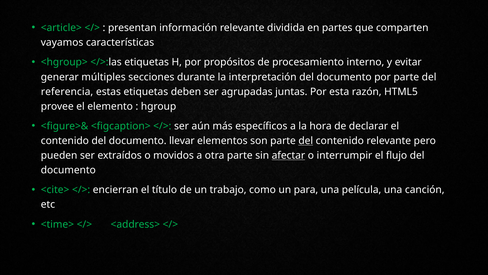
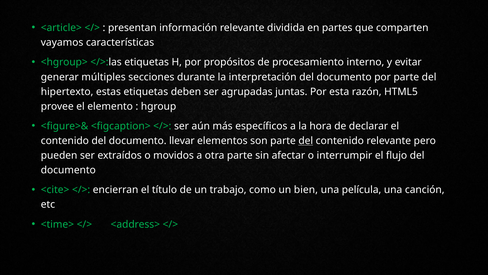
referencia: referencia -> hipertexto (67, 91)
afectar underline: present -> none (288, 155)
para: para -> bien (306, 190)
